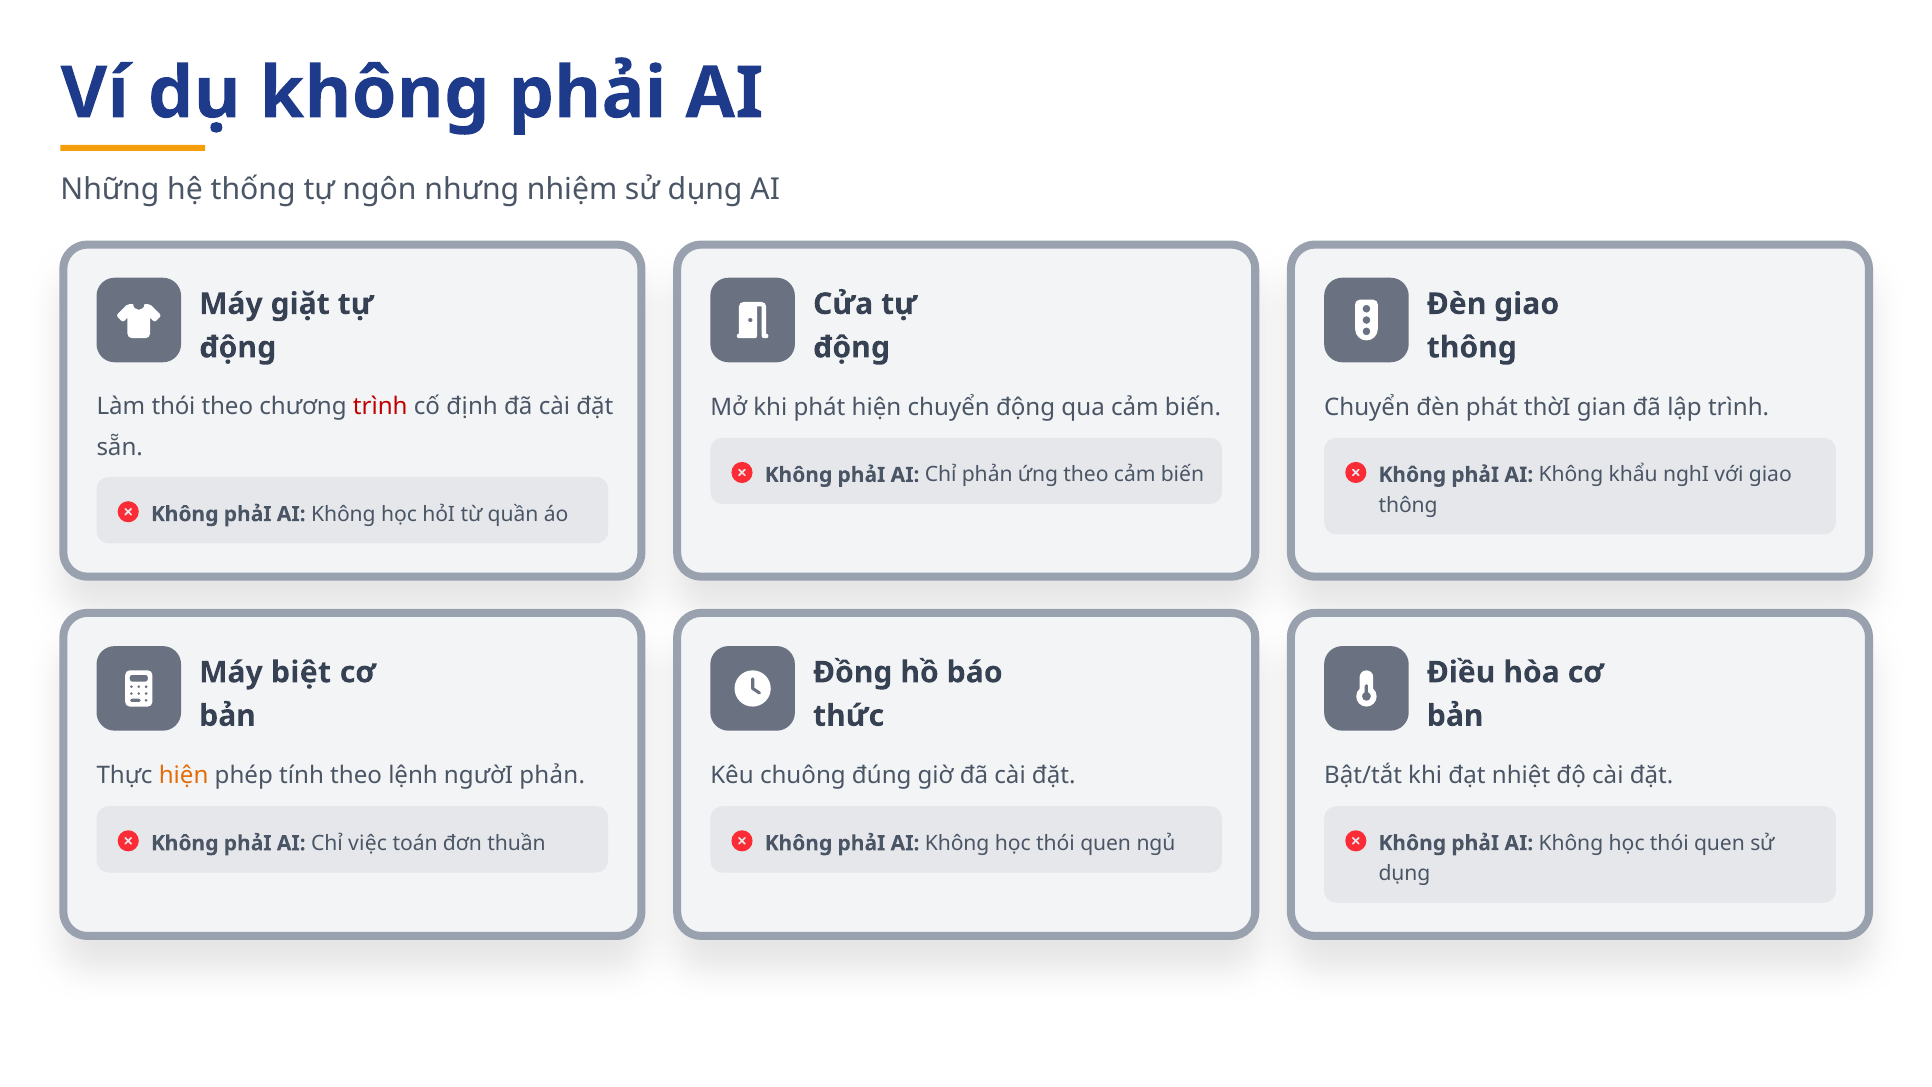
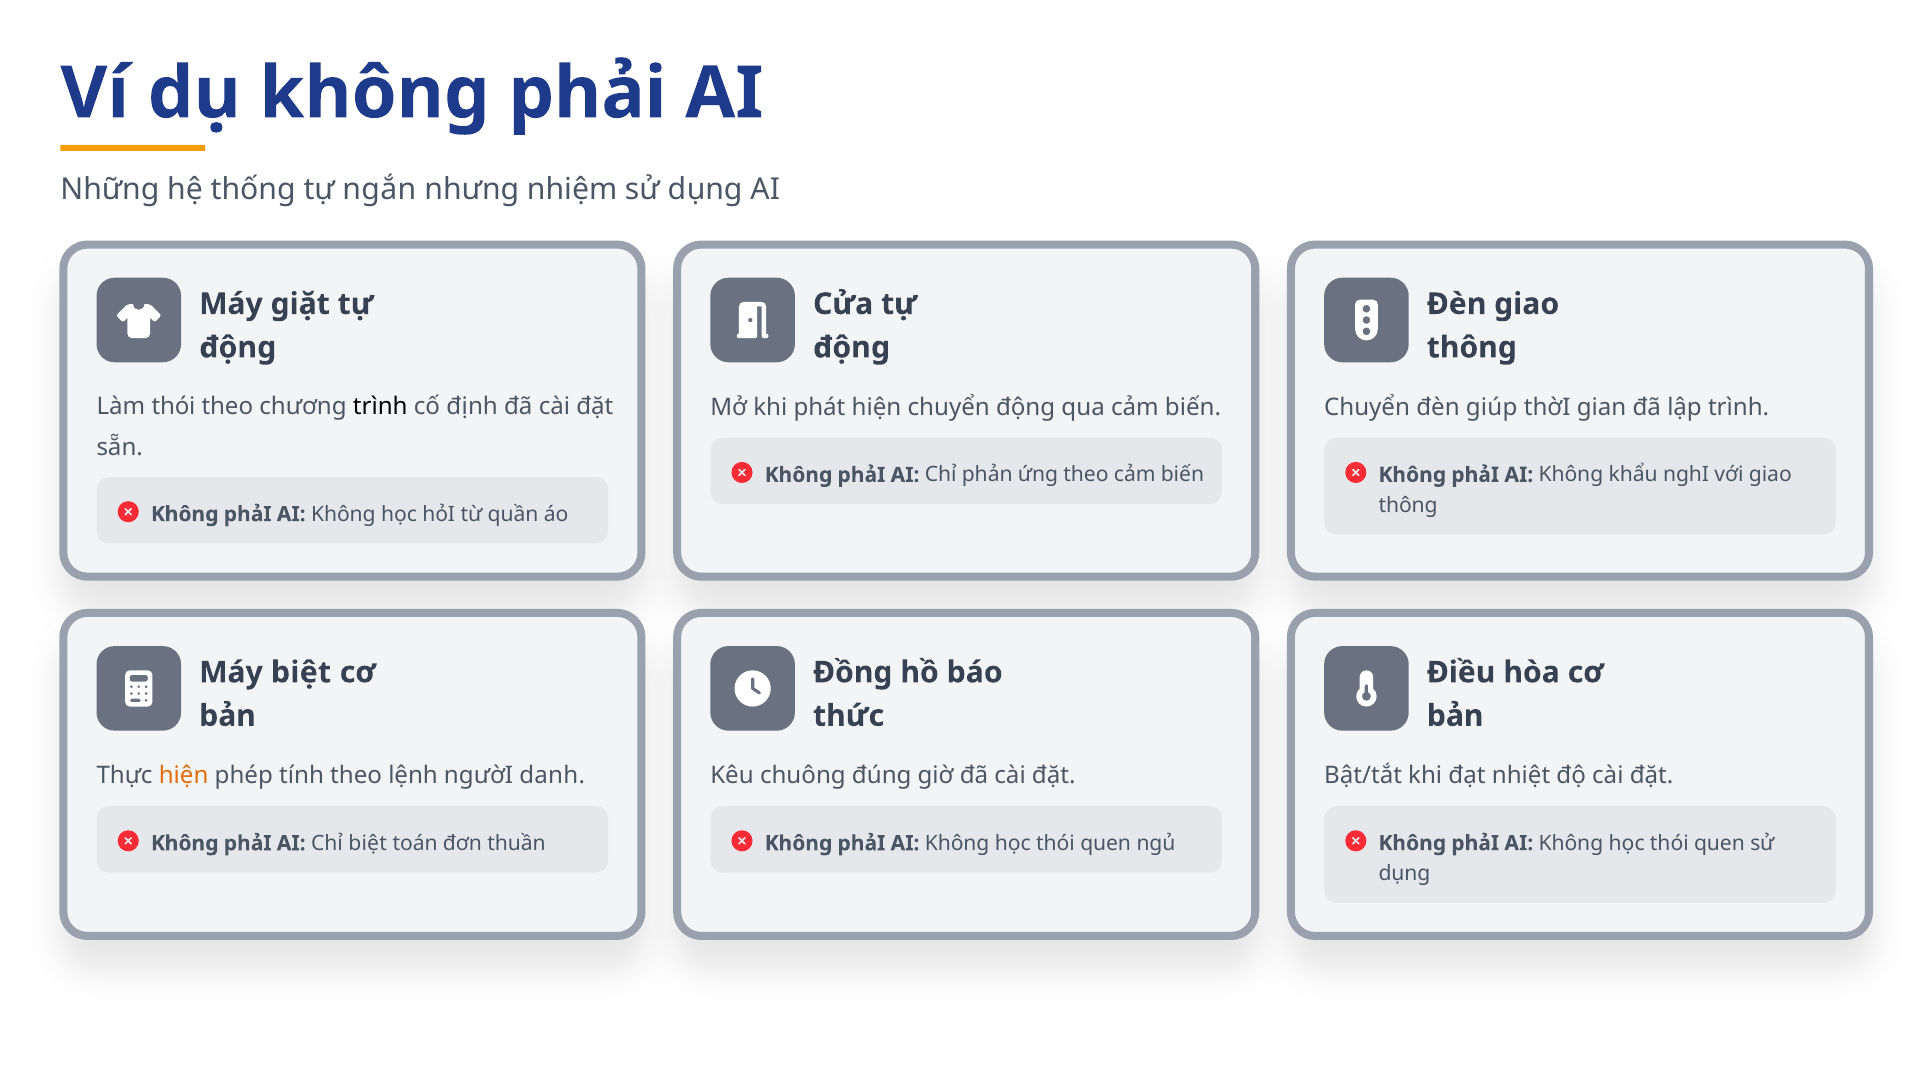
ngôn: ngôn -> ngắn (379, 190)
trình colour: red -> black (380, 407)
đèn phát: phát -> giúp (1492, 407)
ngườI phản: phản -> danh (552, 776)
Chỉ việc: việc -> biệt (368, 843)
